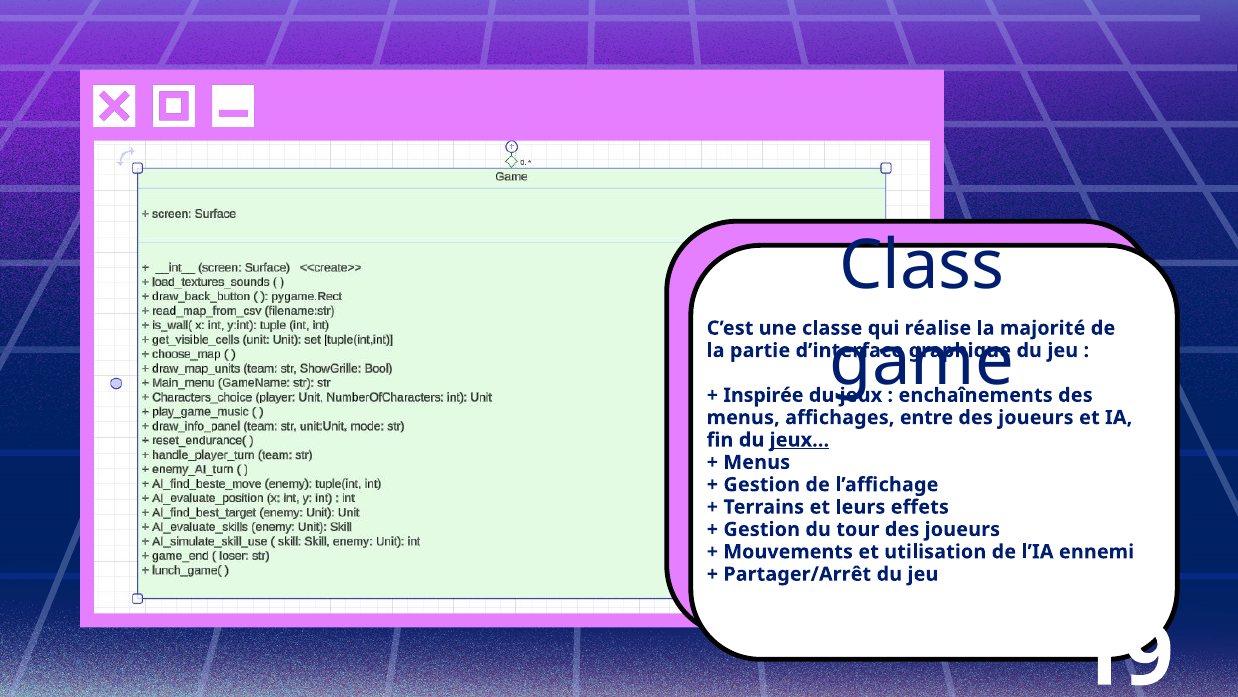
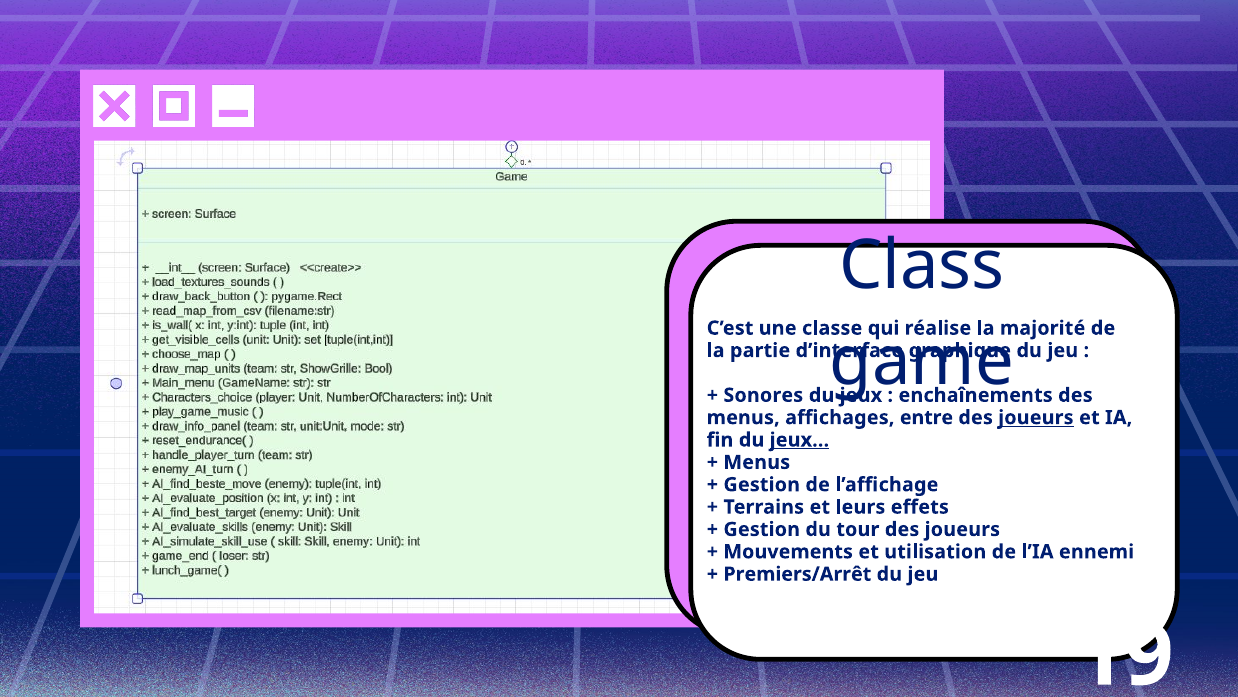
Inspirée: Inspirée -> Sonores (763, 395)
joueurs underline: none -> present (1036, 417)
Partager/Arrêt: Partager/Arrêt -> Premiers/Arrêt (797, 574)
